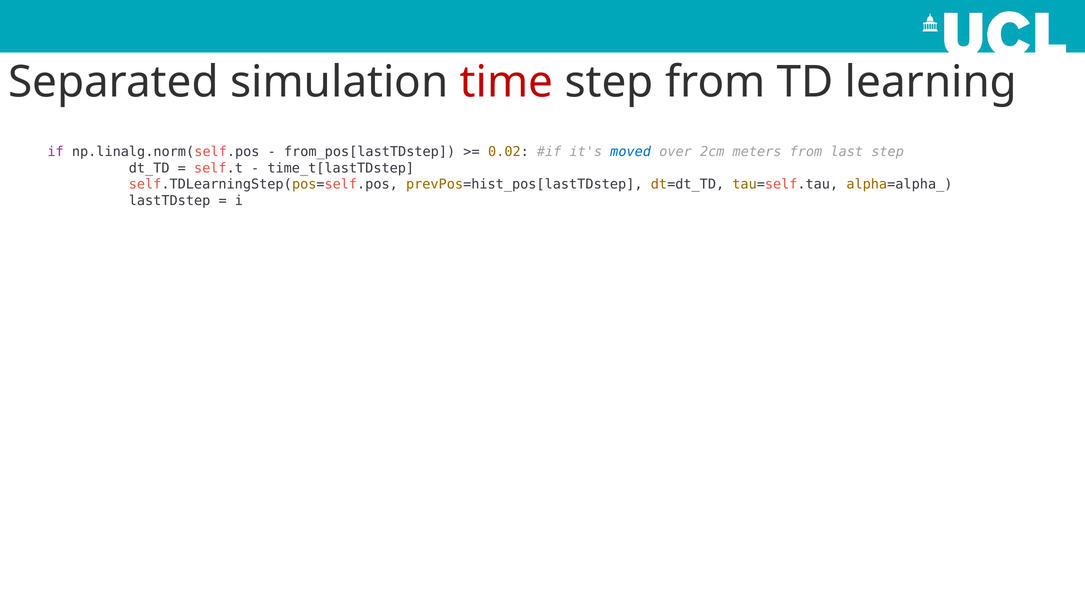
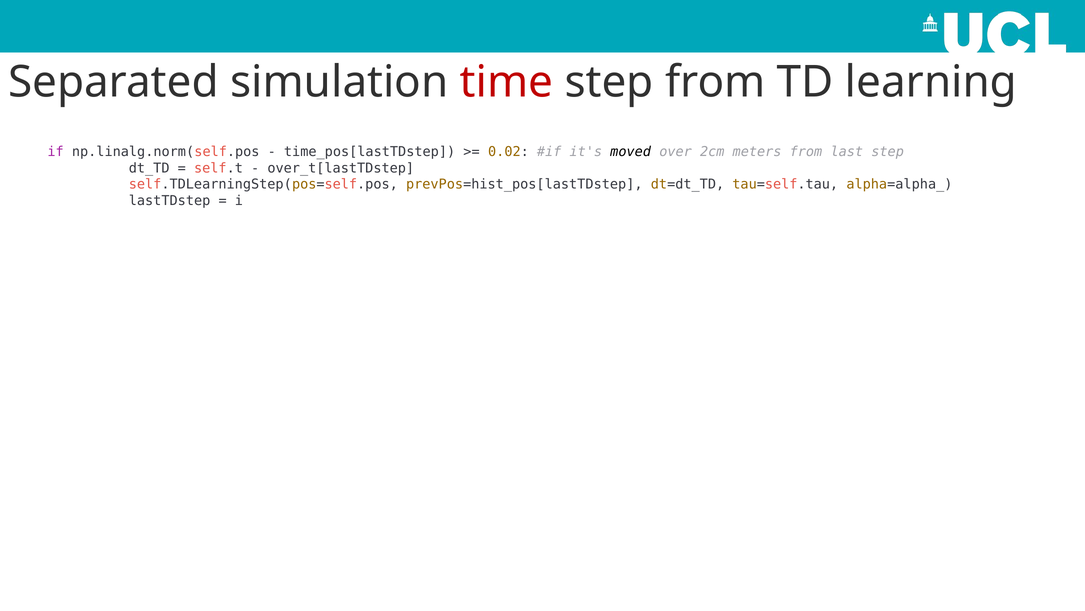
from_pos[lastTDstep: from_pos[lastTDstep -> time_pos[lastTDstep (370, 152)
moved colour: blue -> black (631, 152)
time_t[lastTDstep: time_t[lastTDstep -> over_t[lastTDstep (341, 168)
